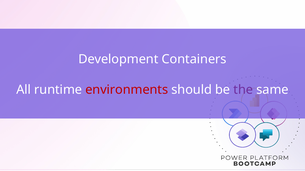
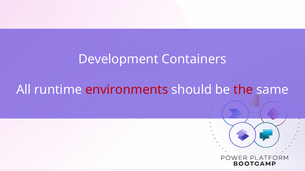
the colour: purple -> red (243, 90)
